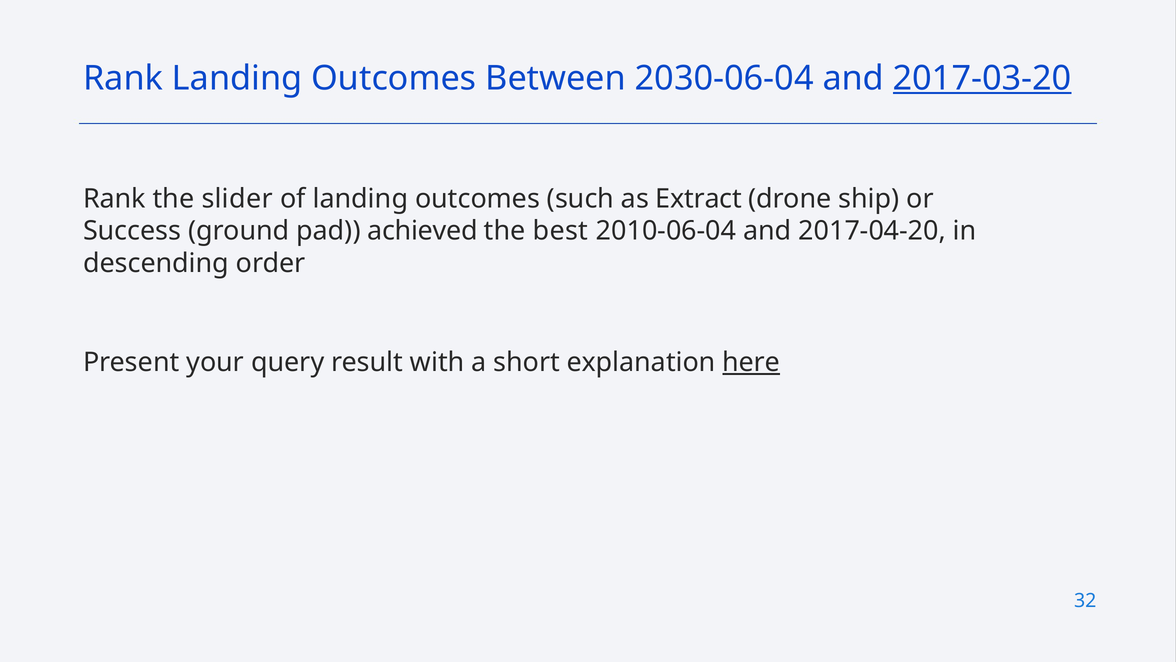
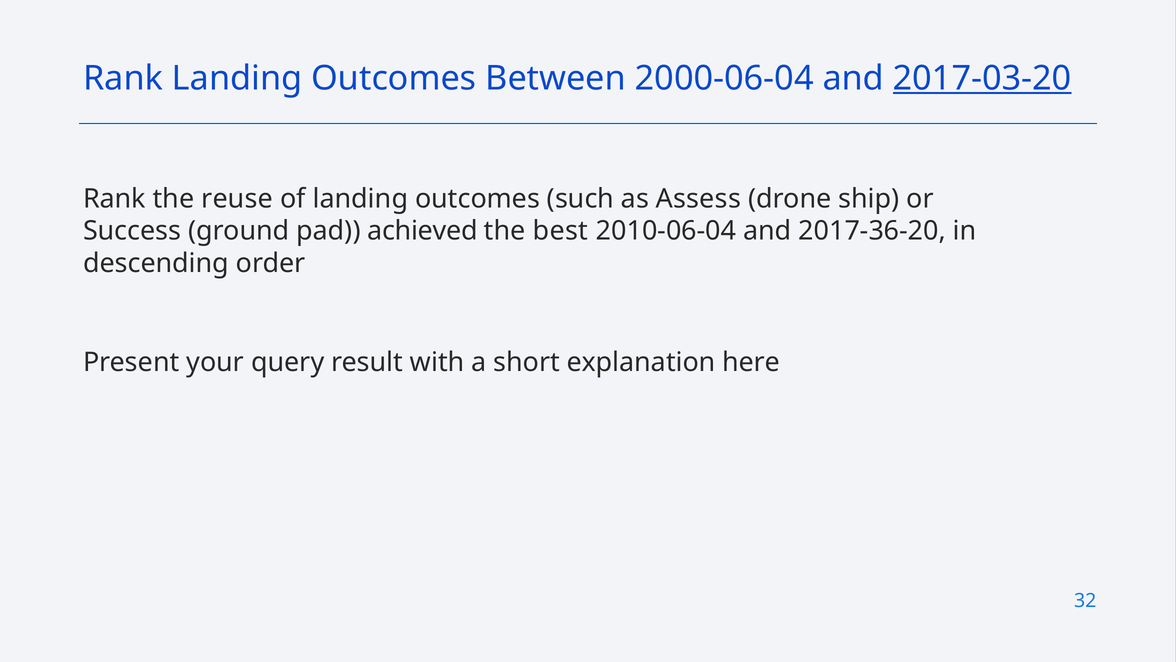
2030-06-04: 2030-06-04 -> 2000-06-04 (724, 78)
slider: slider -> reuse (237, 199)
Extract: Extract -> Assess (698, 199)
2017-04-20: 2017-04-20 -> 2017-36-20 (872, 231)
here underline: present -> none (751, 362)
